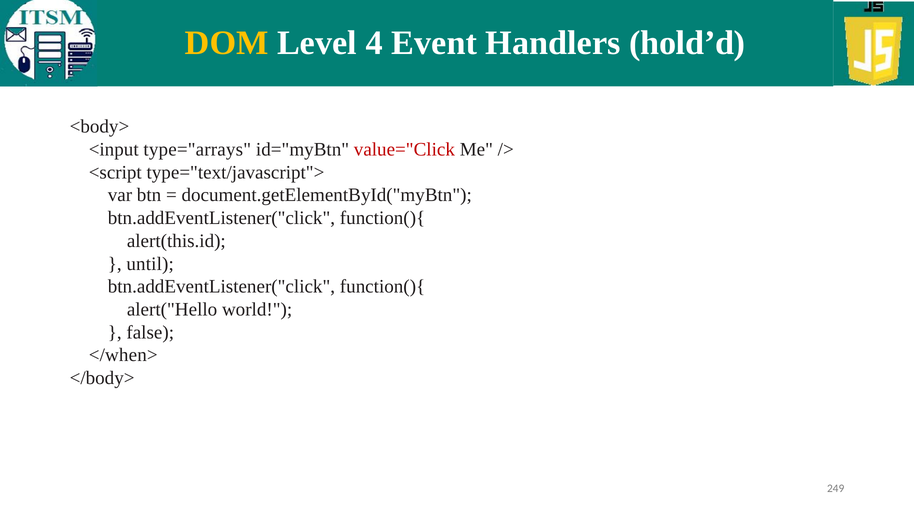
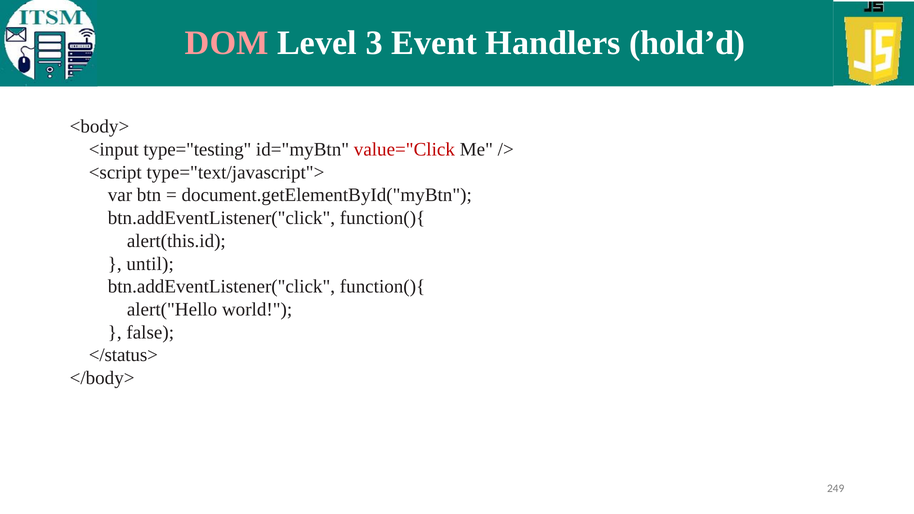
DOM colour: yellow -> pink (227, 43)
4: 4 -> 3 (374, 43)
type="arrays: type="arrays -> type="testing (197, 150)
</when>: </when> -> </status> (123, 355)
